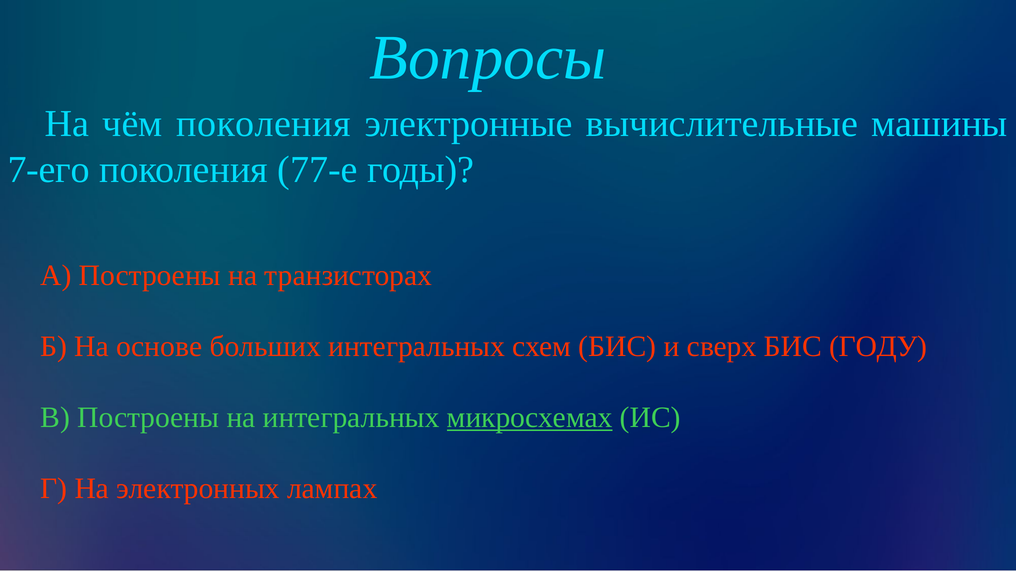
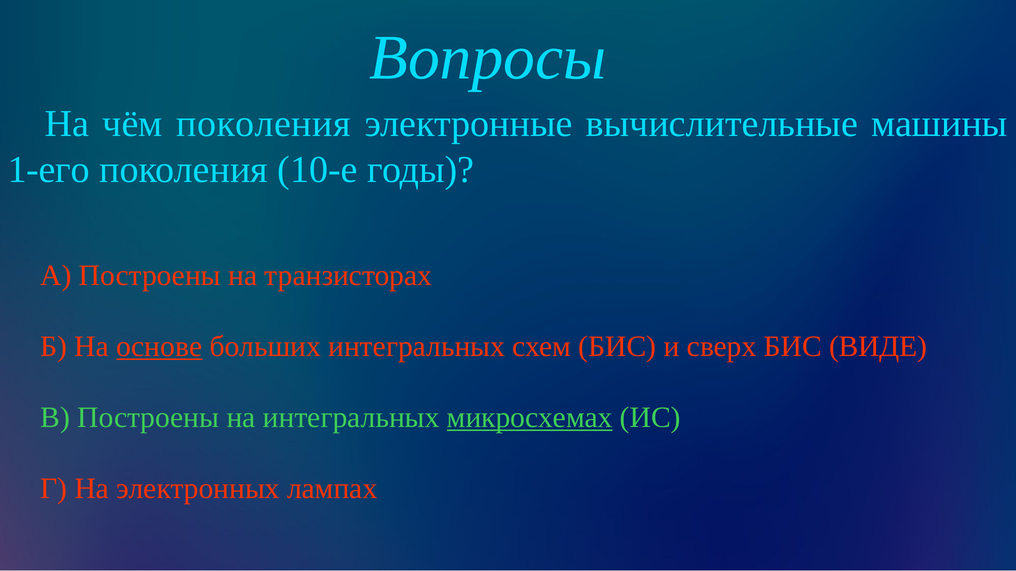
7-его: 7-его -> 1-его (49, 170)
77-е: 77-е -> 10-е (318, 170)
основе underline: none -> present (159, 347)
ГОДУ: ГОДУ -> ВИДЕ (878, 347)
